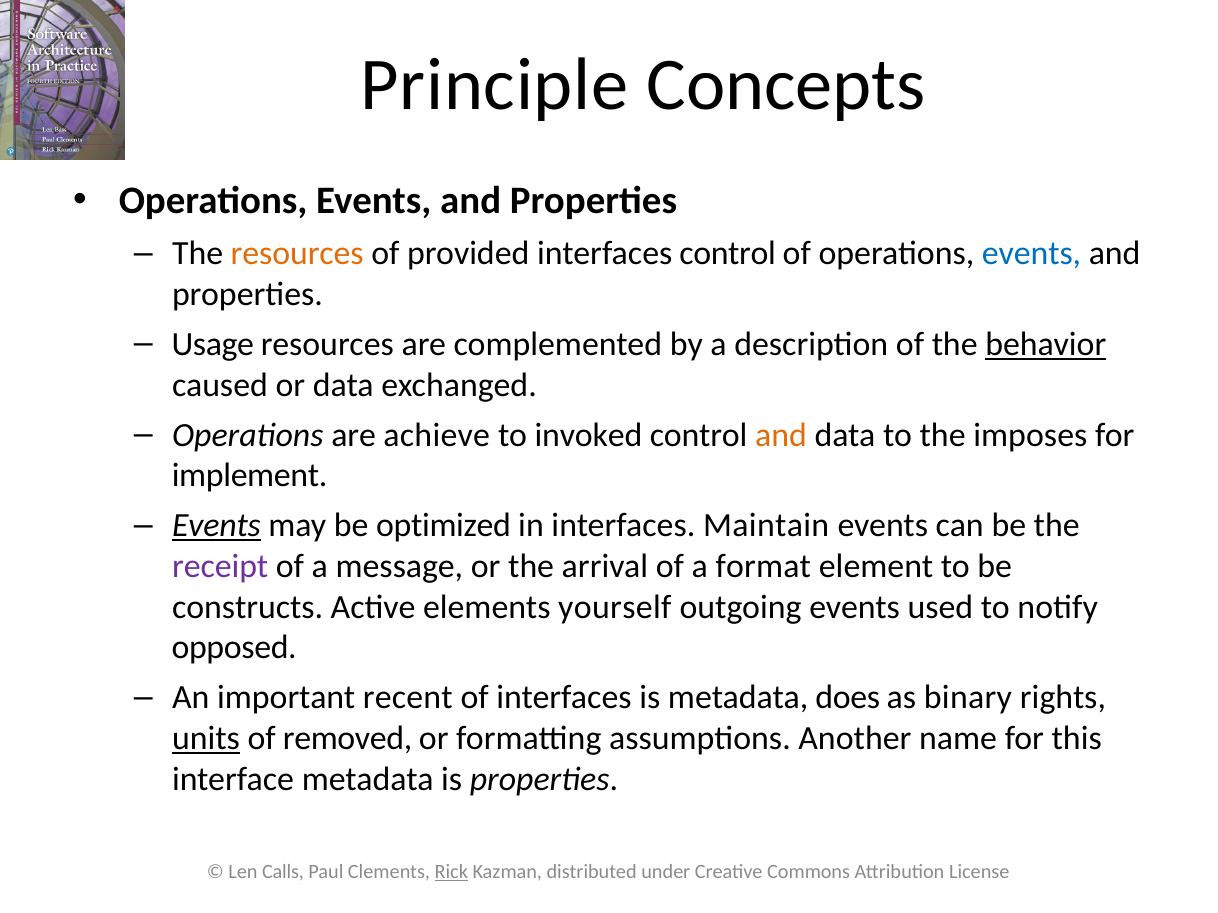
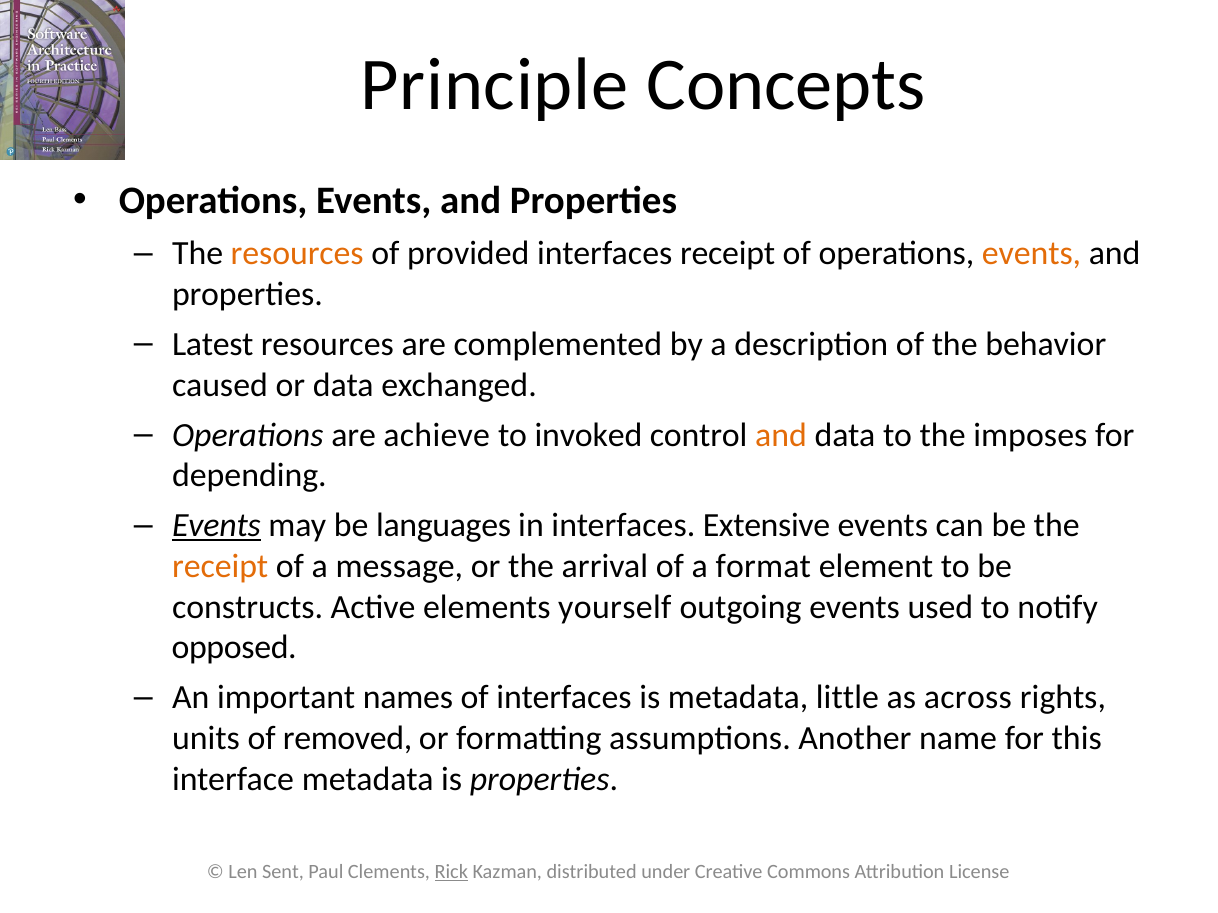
interfaces control: control -> receipt (728, 254)
events colour: blue -> orange (1031, 254)
Usage: Usage -> Latest (213, 345)
behavior underline: present -> none (1046, 345)
implement: implement -> depending (249, 476)
optimized: optimized -> languages (444, 526)
Maintain: Maintain -> Extensive (767, 526)
receipt colour: purple -> orange (220, 567)
recent: recent -> names (408, 698)
does: does -> little (847, 698)
binary: binary -> across (968, 698)
units underline: present -> none (206, 739)
Calls: Calls -> Sent (283, 872)
